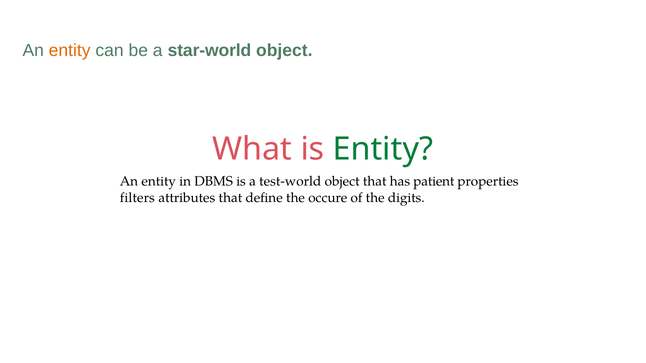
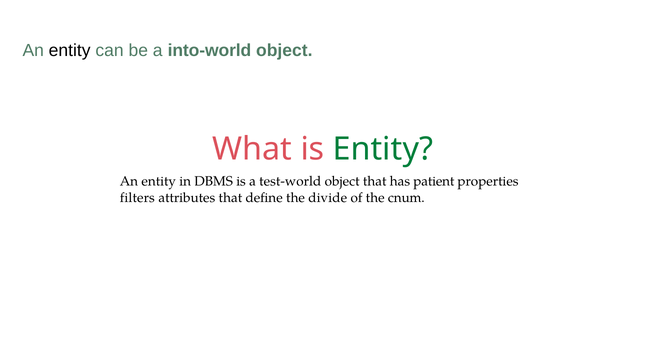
entity colour: orange -> black (70, 51)
star-world: star-world -> into-world (209, 51)
occure: occure -> divide (328, 198)
digits: digits -> cnum (406, 198)
